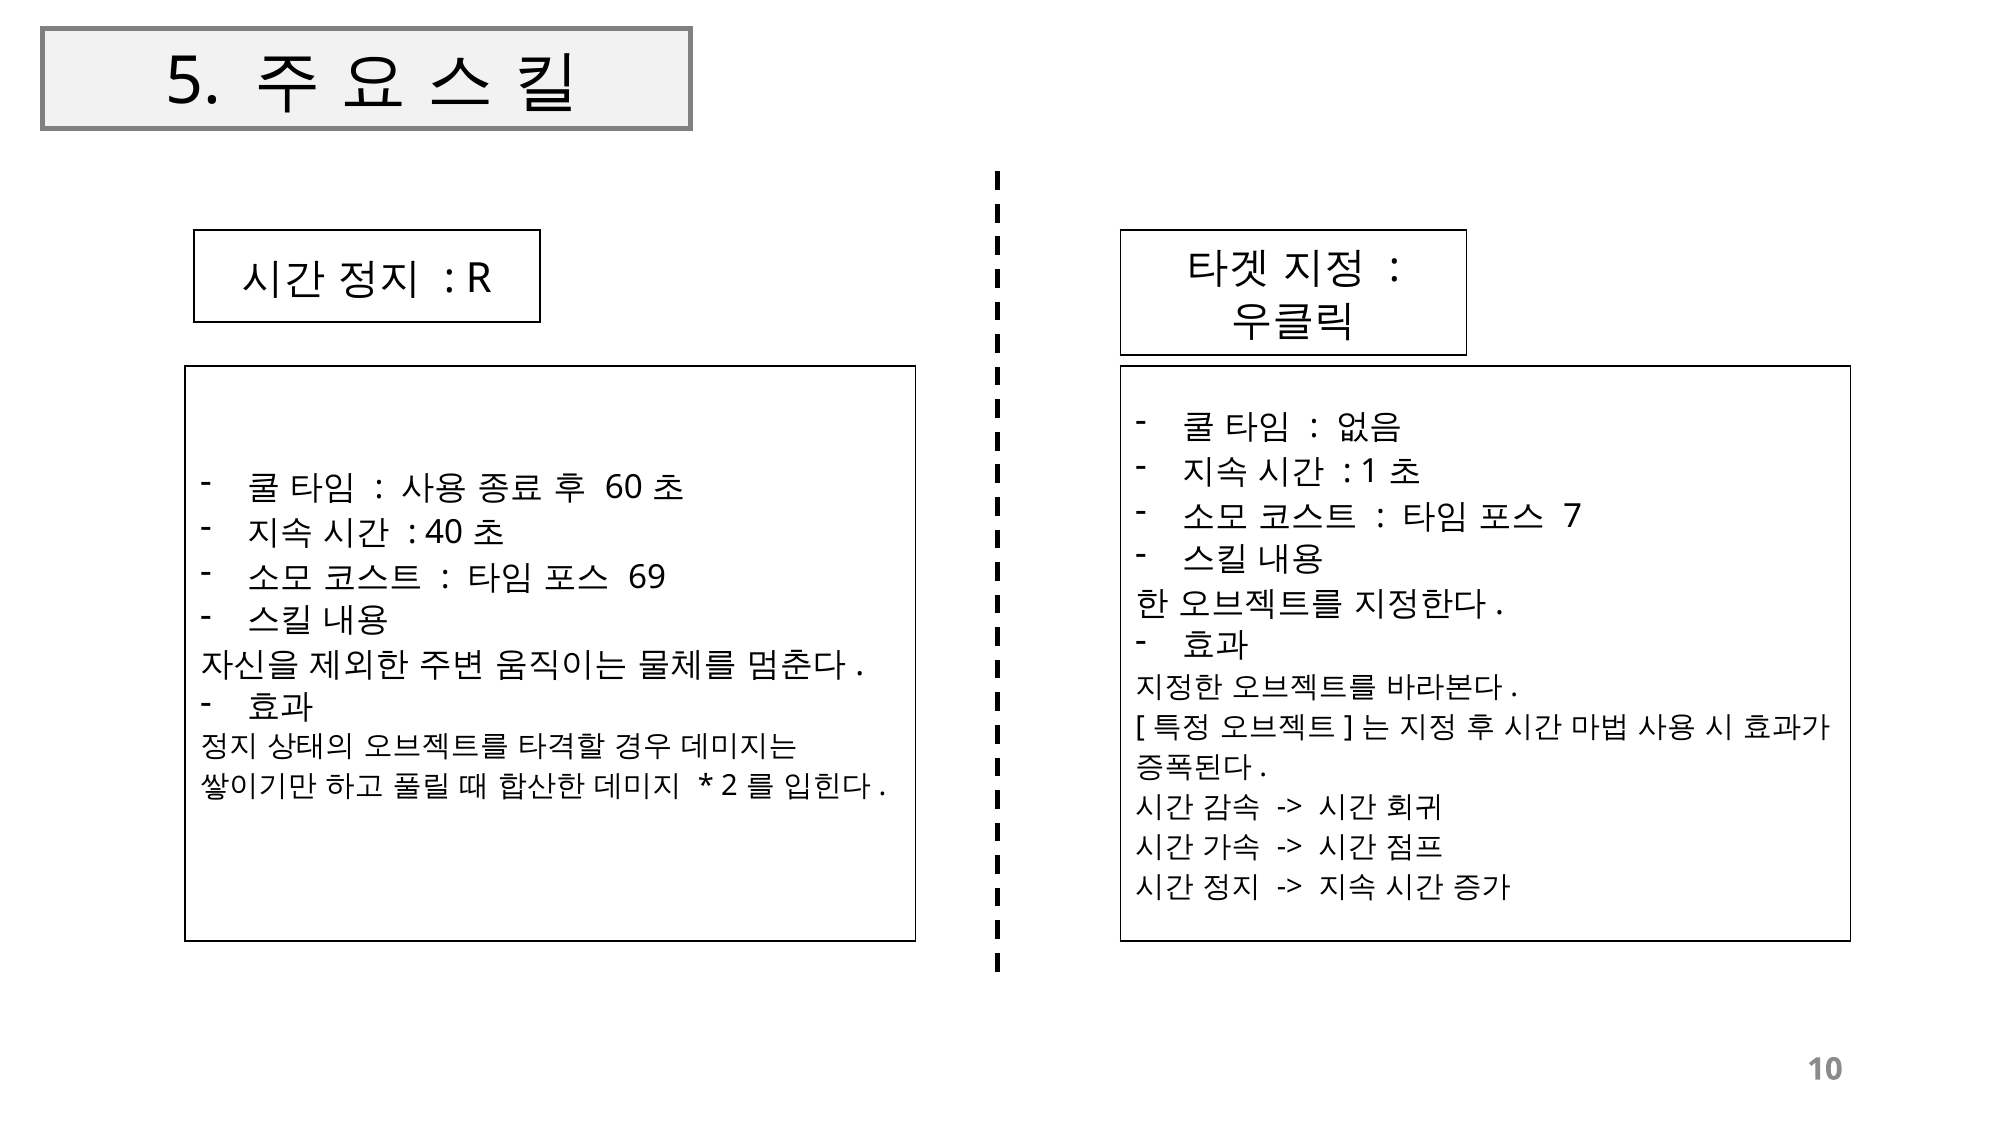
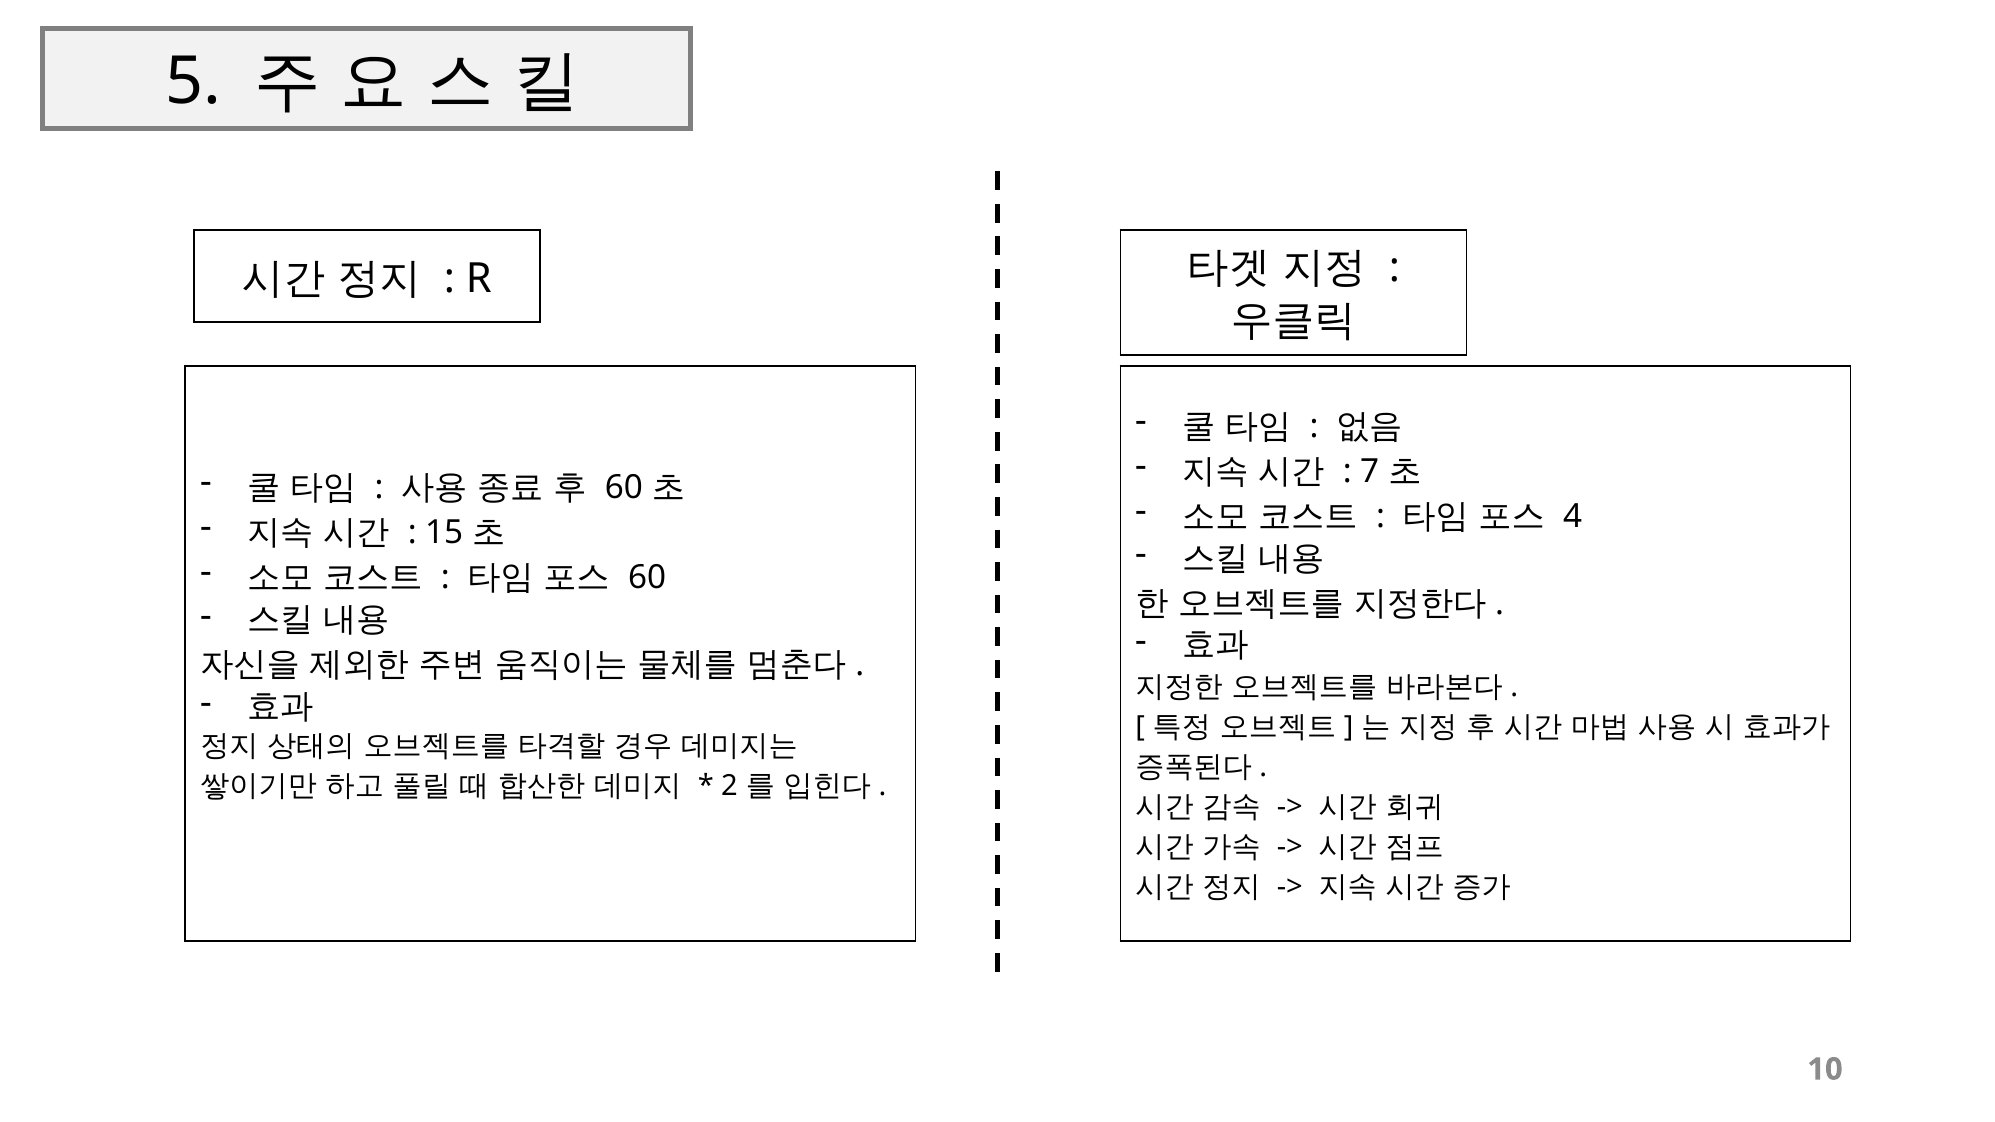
1: 1 -> 7 (1370, 472)
7: 7 -> 4 (1573, 517)
40: 40 -> 15 (444, 533)
69: 69 -> 60 (647, 578)
